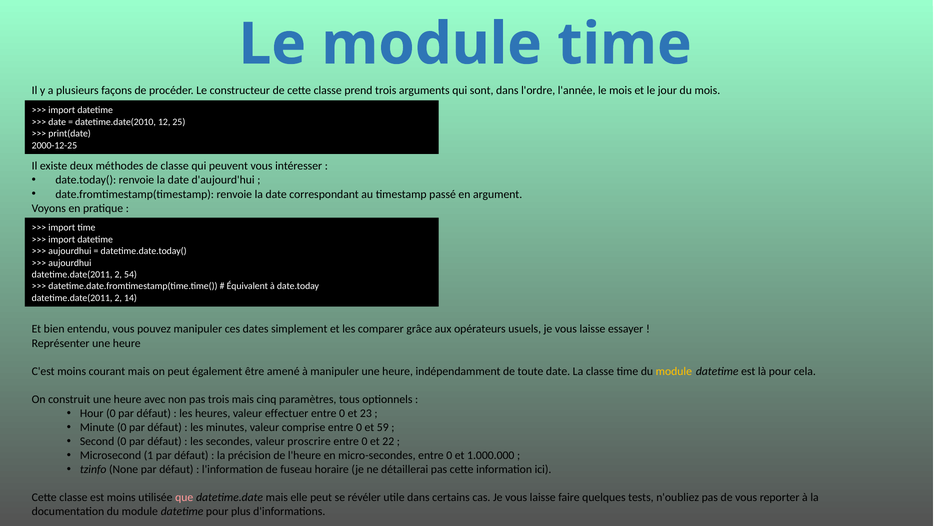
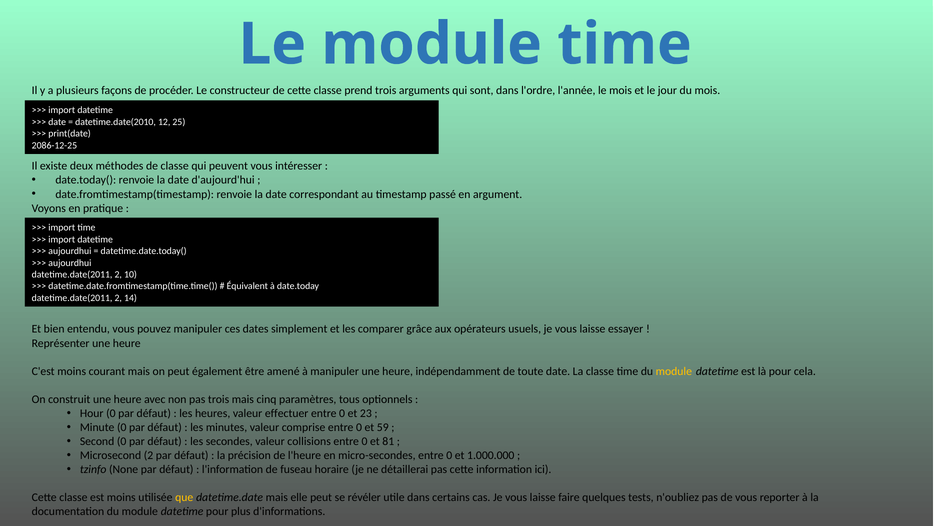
2000-12-25: 2000-12-25 -> 2086-12-25 (54, 145)
54: 54 -> 10 (130, 274)
proscrire: proscrire -> collisions (309, 441)
22: 22 -> 81 (388, 441)
Microsecond 1: 1 -> 2 (148, 455)
que colour: pink -> yellow (184, 497)
